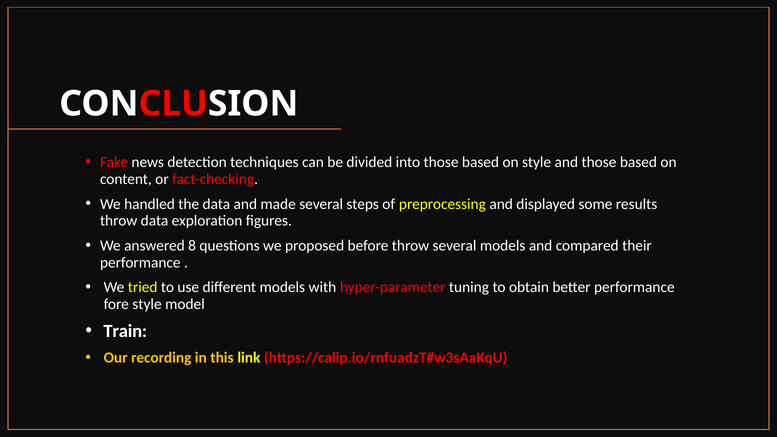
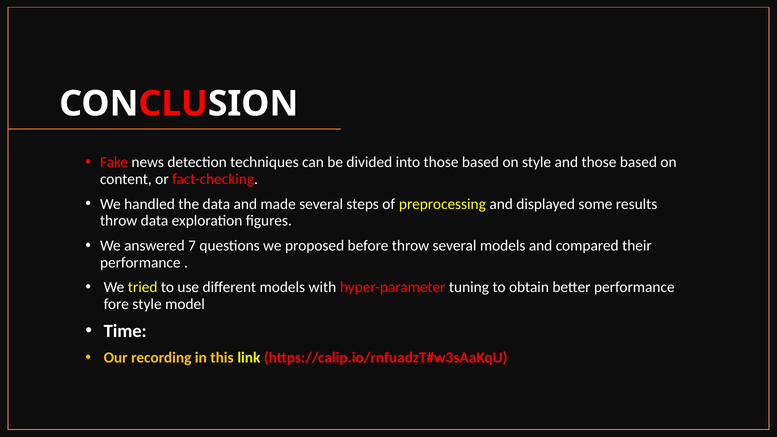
8: 8 -> 7 (192, 246)
Train: Train -> Time (125, 331)
